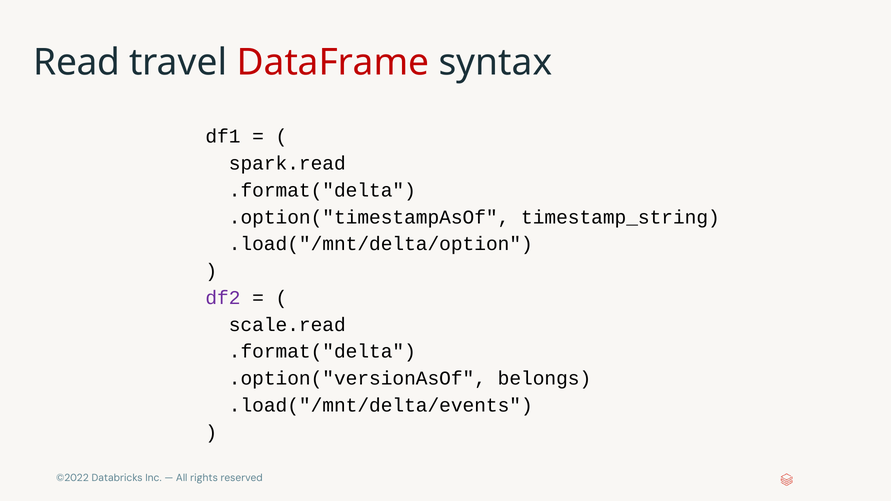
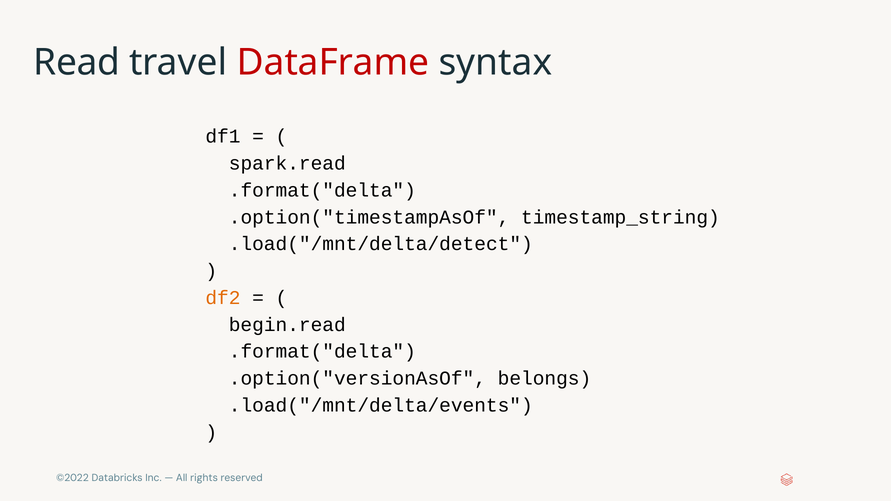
.load("/mnt/delta/option: .load("/mnt/delta/option -> .load("/mnt/delta/detect (381, 244)
df2 colour: purple -> orange (223, 298)
scale.read: scale.read -> begin.read (287, 325)
